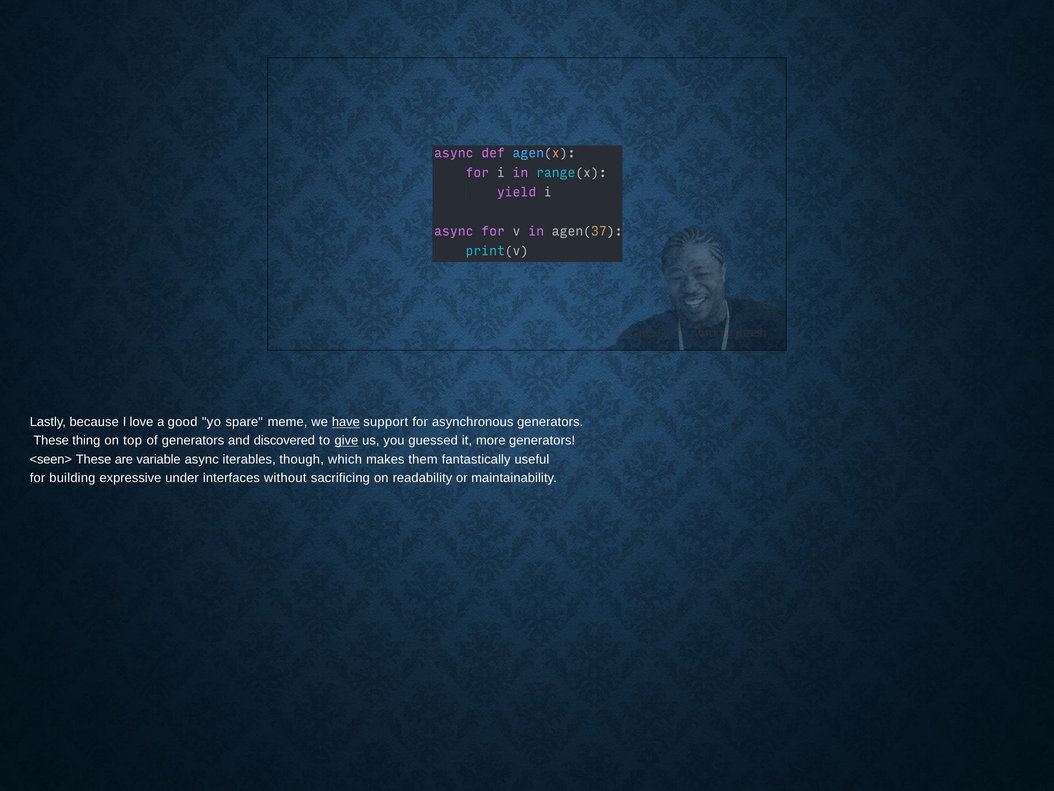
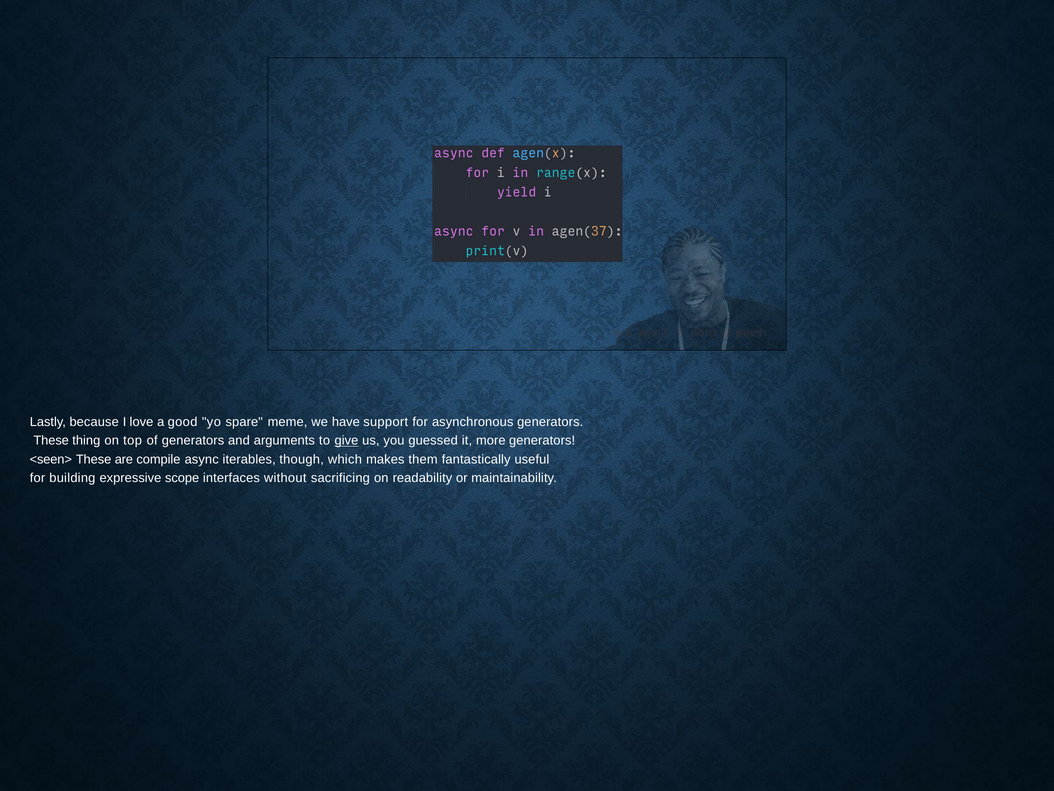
have underline: present -> none (346, 422)
discovered: discovered -> arguments (284, 440)
variable: variable -> compile (158, 459)
under: under -> scope (182, 478)
